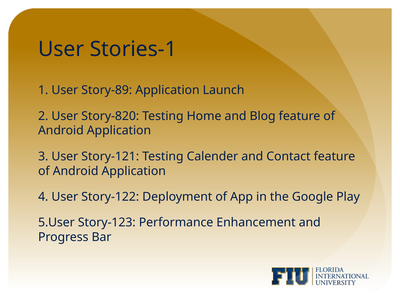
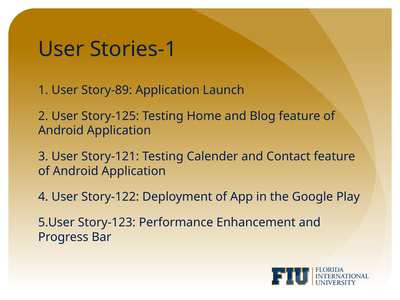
Story-820: Story-820 -> Story-125 (110, 116)
